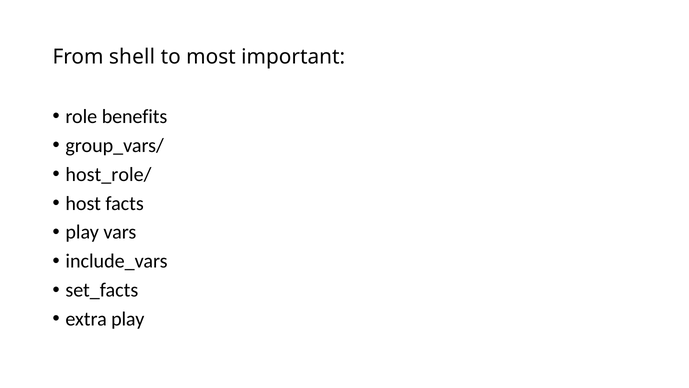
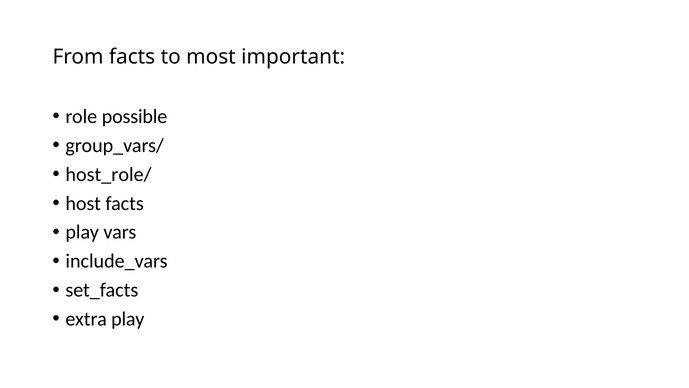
From shell: shell -> facts (132, 57)
benefits: benefits -> possible (135, 116)
